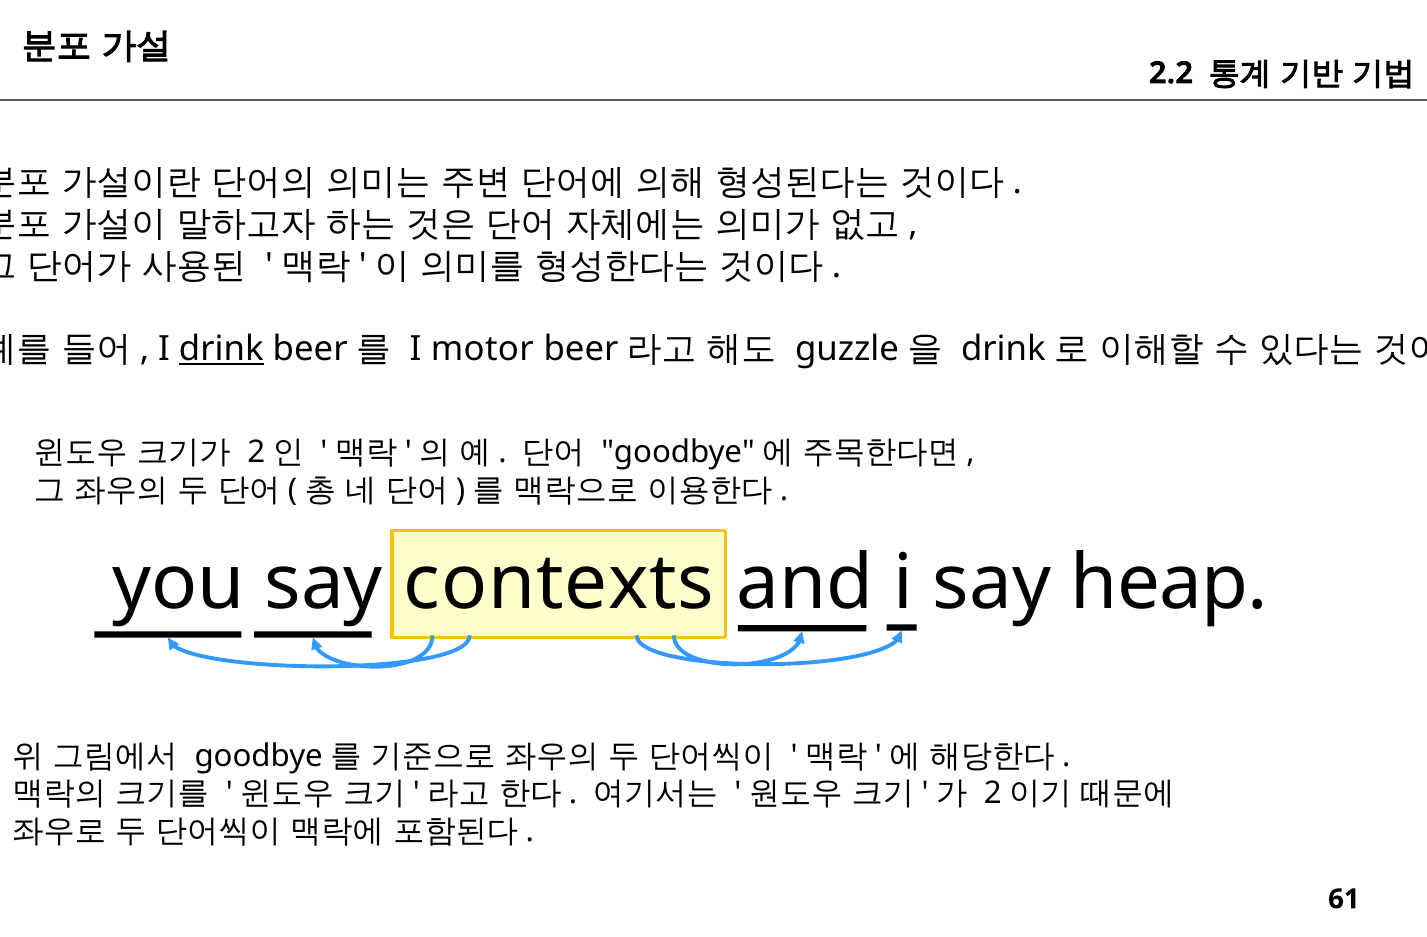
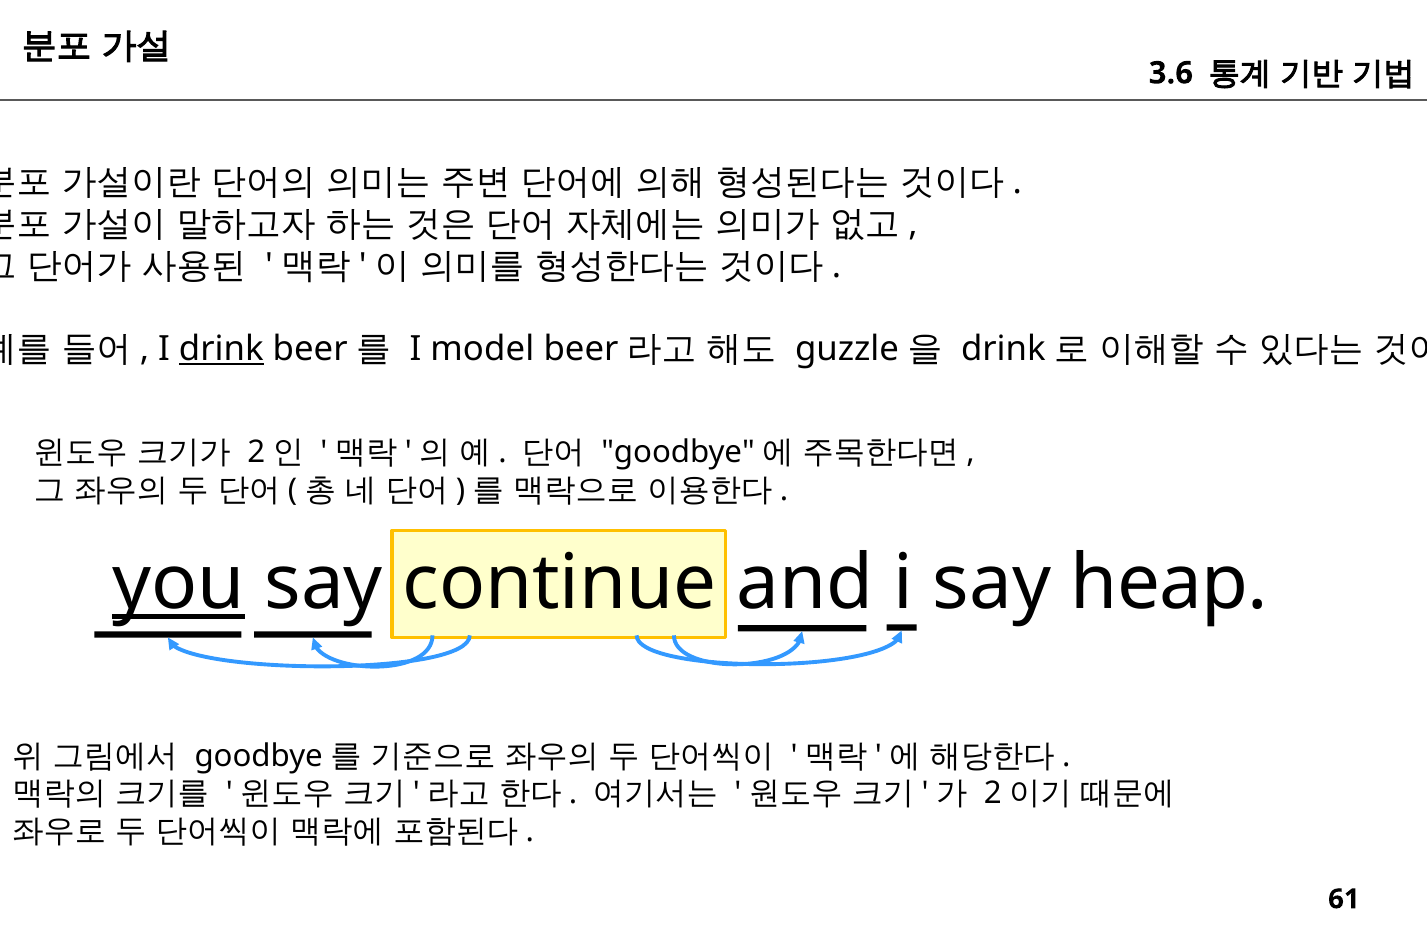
2.2: 2.2 -> 3.6 (1171, 73)
motor: motor -> model (482, 349)
you underline: none -> present (178, 584)
contexts: contexts -> continue (560, 584)
